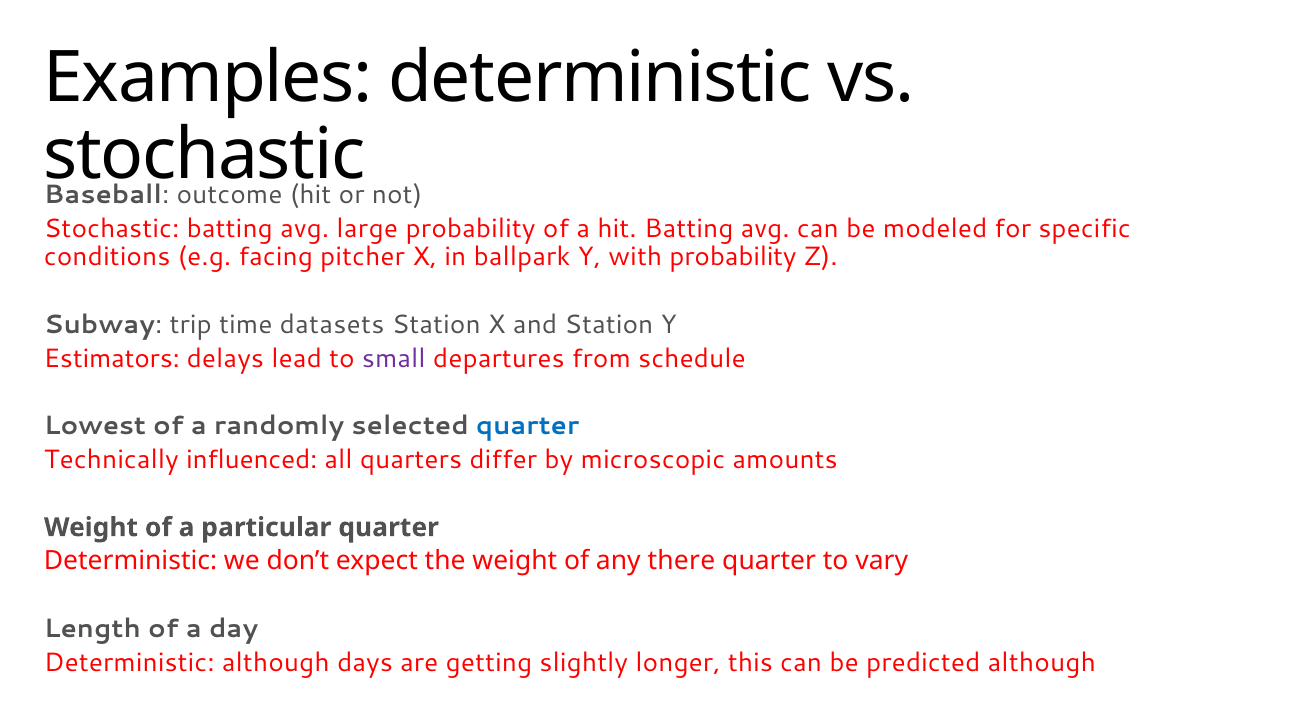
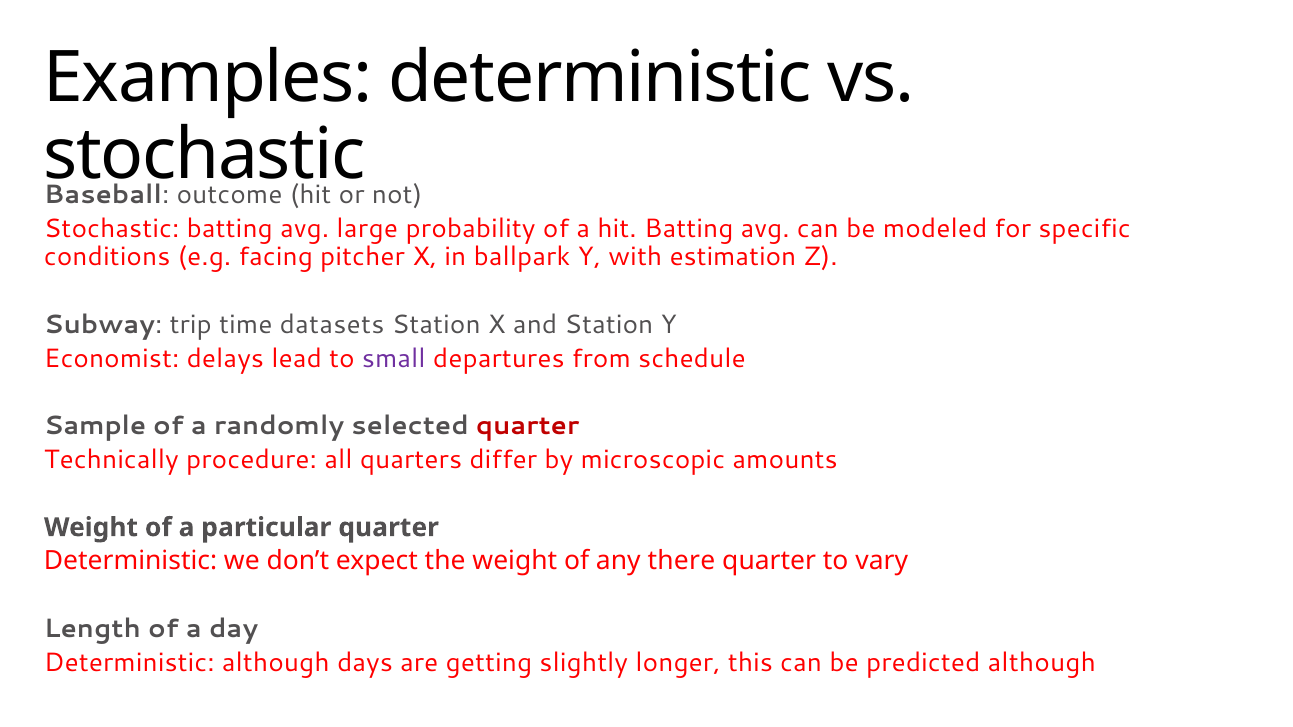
with probability: probability -> estimation (733, 257)
Estimators: Estimators -> Economist (112, 359)
Lowest: Lowest -> Sample (95, 426)
quarter colour: blue -> red (528, 426)
influenced: influenced -> procedure (252, 460)
